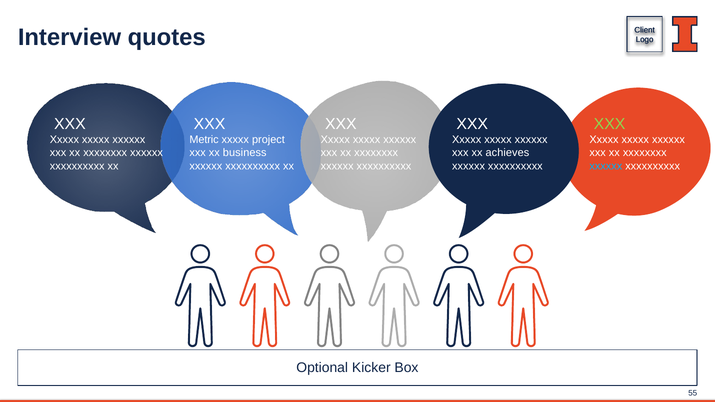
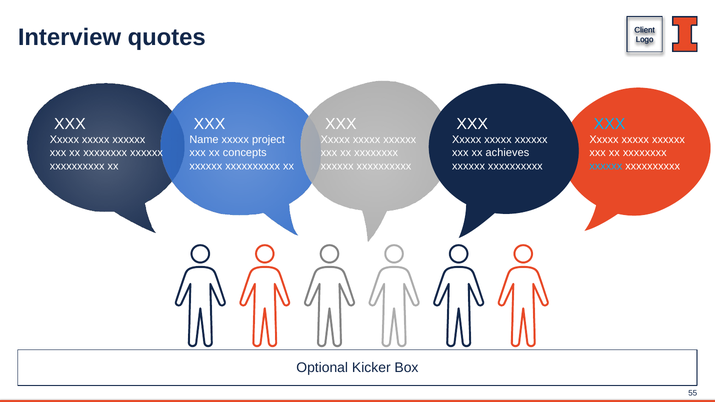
XXX colour: light green -> light blue (610, 124)
Metric: Metric -> Name (204, 140)
business: business -> concepts (245, 153)
